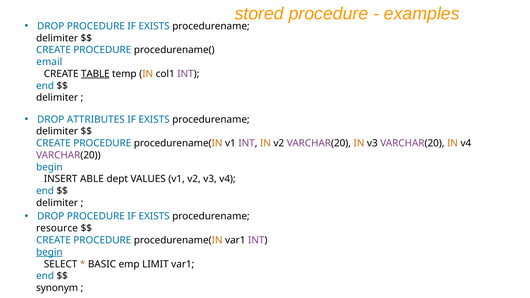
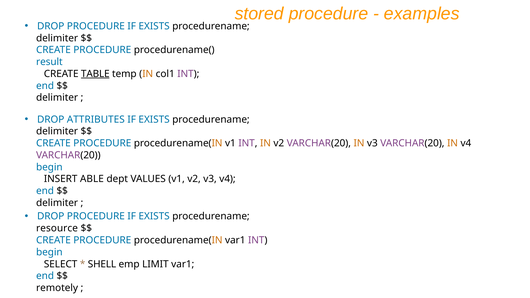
email: email -> result (49, 62)
begin underline: present -> none (49, 252)
BASIC: BASIC -> SHELL (102, 264)
synonym: synonym -> remotely (57, 288)
